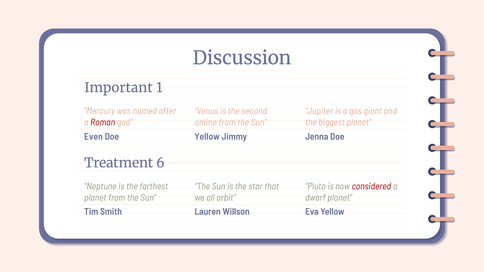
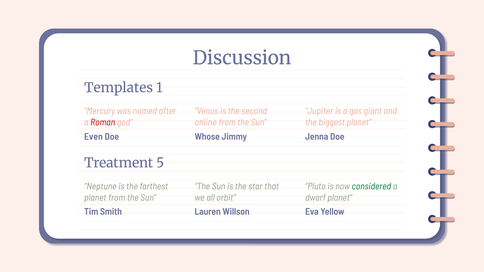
Important: Important -> Templates (119, 88)
Yellow: Yellow -> Whose (207, 137)
6: 6 -> 5 (160, 163)
considered colour: red -> green (371, 187)
